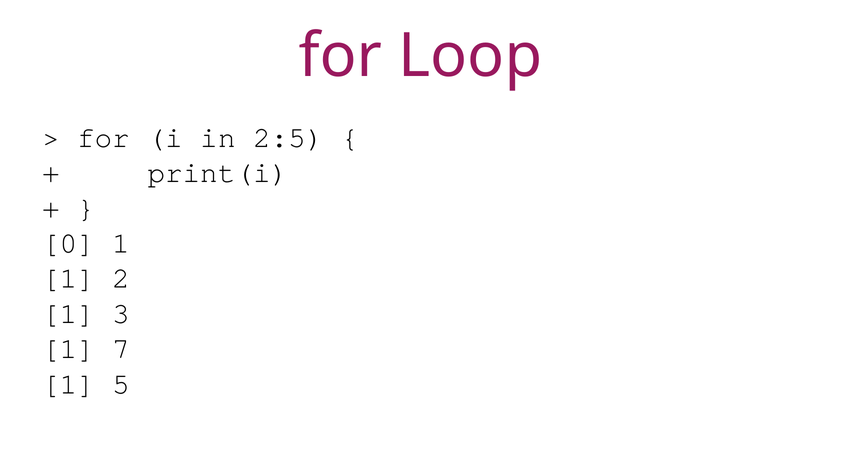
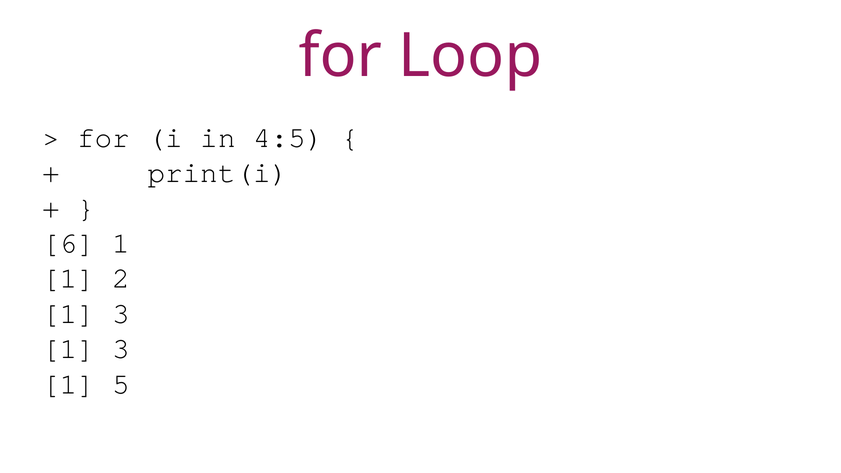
2:5: 2:5 -> 4:5 (288, 137)
0: 0 -> 6 (68, 243)
7: 7 -> 3 (121, 349)
